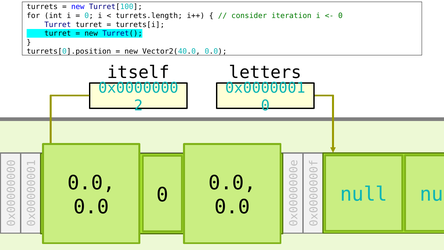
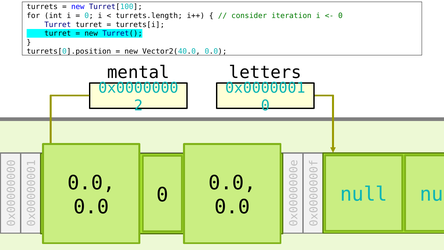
itself: itself -> mental (138, 72)
